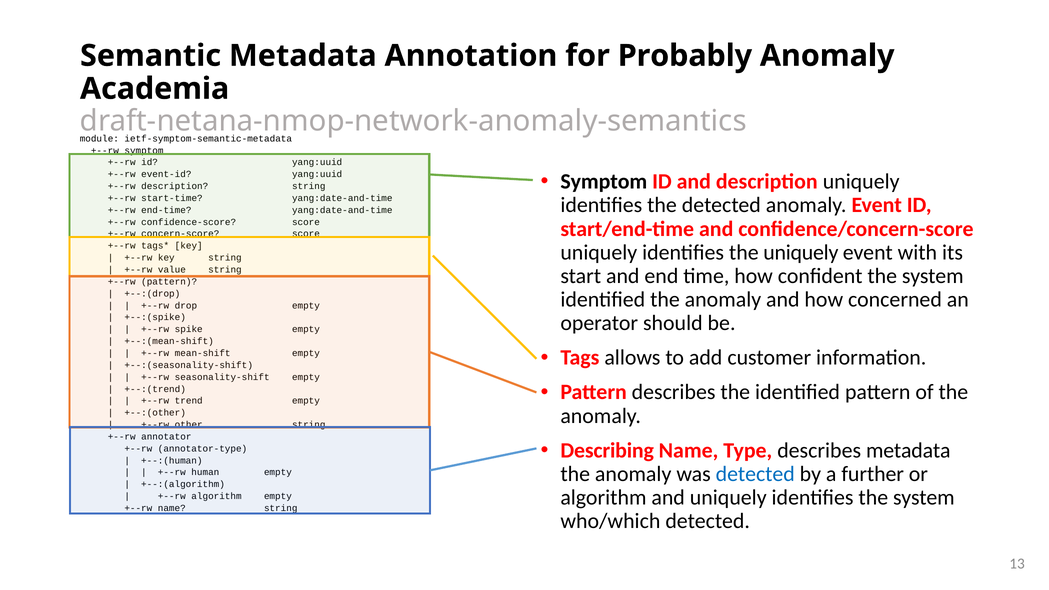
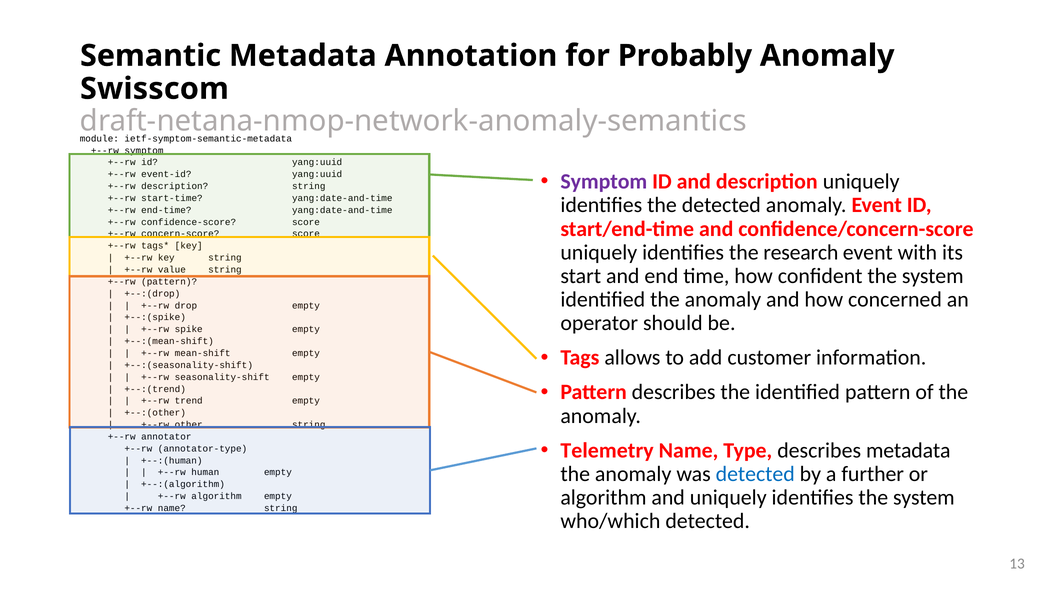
Academia: Academia -> Swisscom (154, 89)
Symptom colour: black -> purple (604, 182)
the uniquely: uniquely -> research (801, 252)
Describing: Describing -> Telemetry (607, 450)
